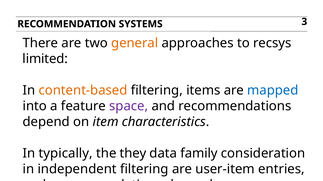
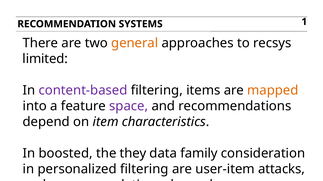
3: 3 -> 1 (304, 22)
content-based colour: orange -> purple (83, 91)
mapped colour: blue -> orange (273, 91)
typically: typically -> boosted (66, 154)
independent: independent -> personalized (77, 169)
entries: entries -> attacks (282, 169)
